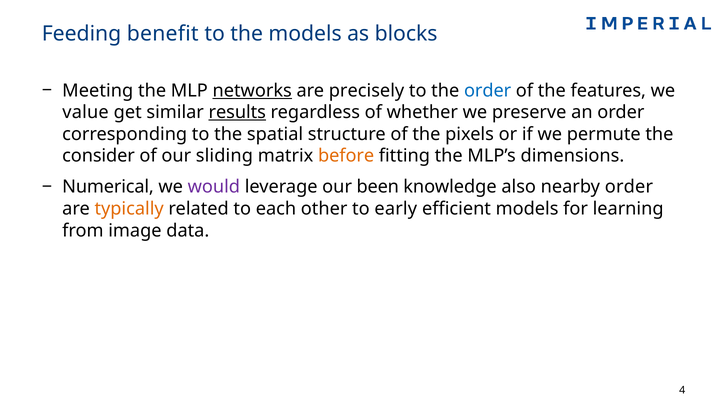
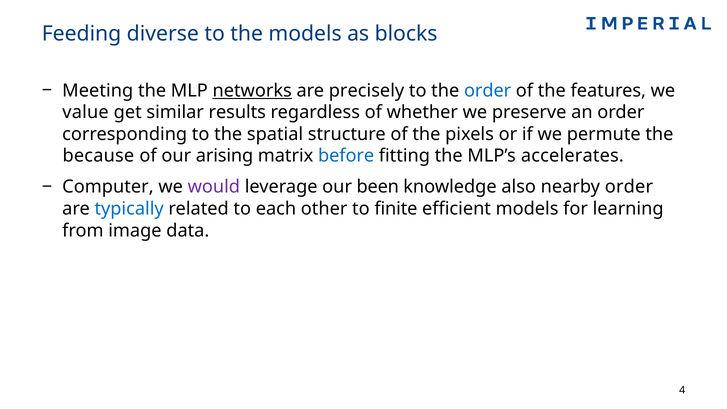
benefit: benefit -> diverse (163, 34)
results underline: present -> none (237, 112)
consider: consider -> because (98, 156)
sliding: sliding -> arising (225, 156)
before colour: orange -> blue (346, 156)
dimensions: dimensions -> accelerates (572, 156)
Numerical: Numerical -> Computer (108, 187)
typically colour: orange -> blue (129, 209)
early: early -> finite (396, 209)
